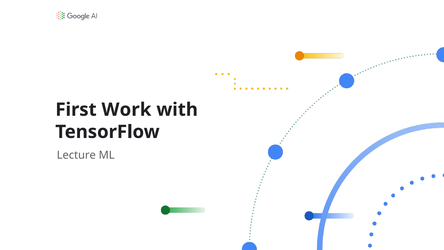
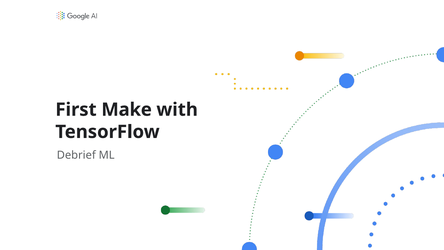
Work: Work -> Make (127, 110)
Lecture: Lecture -> Debrief (76, 155)
